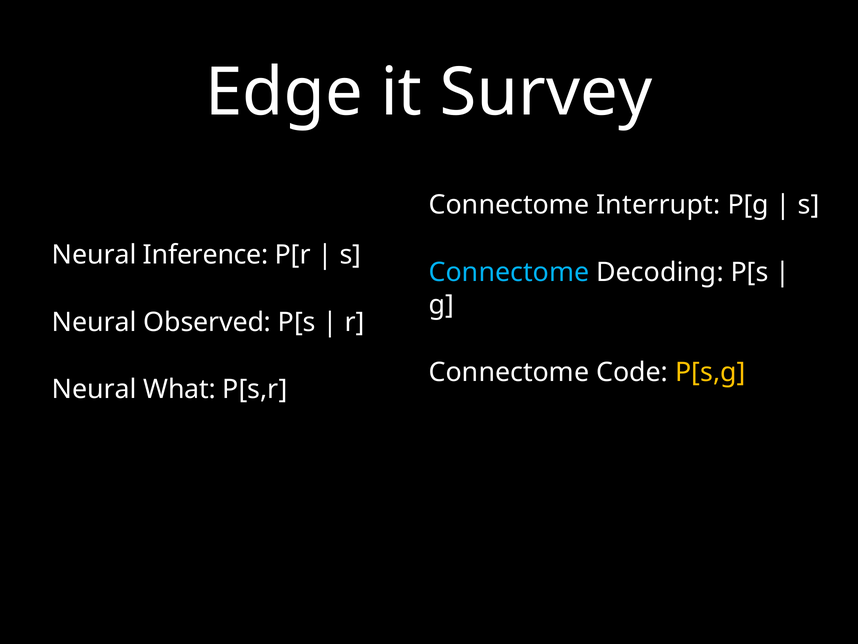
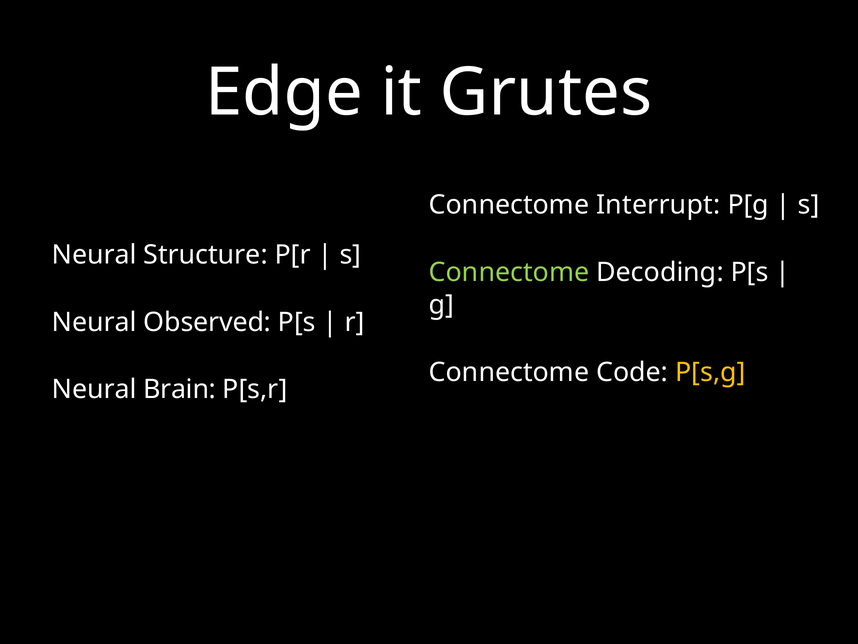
Survey: Survey -> Grutes (546, 93)
Inference: Inference -> Structure (206, 255)
Connectome colour: light blue -> light green (509, 272)
What: What -> Brain (180, 389)
